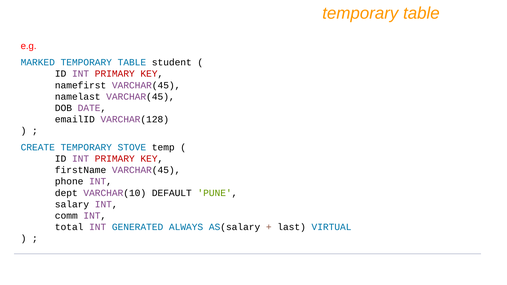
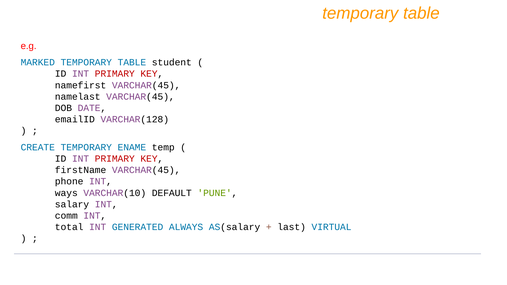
STOVE: STOVE -> ENAME (132, 147)
dept: dept -> ways (66, 193)
